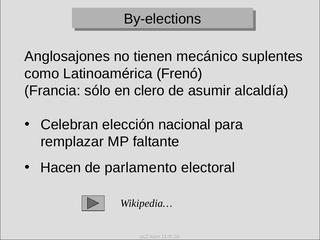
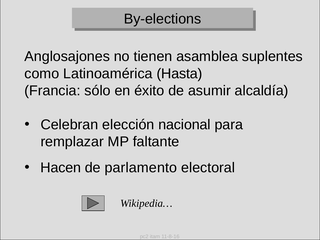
mecánico: mecánico -> asamblea (207, 56)
Frenó: Frenó -> Hasta (180, 74)
clero: clero -> éxito (149, 91)
